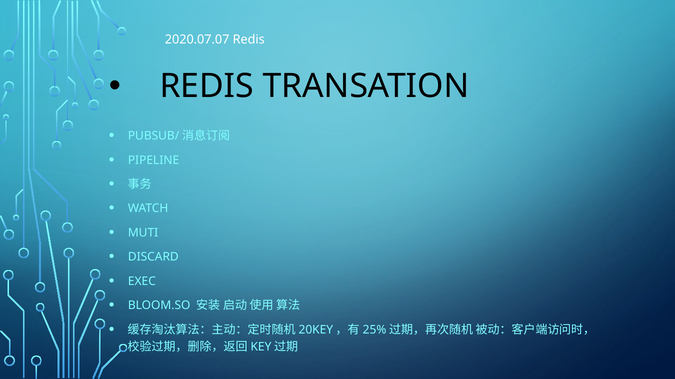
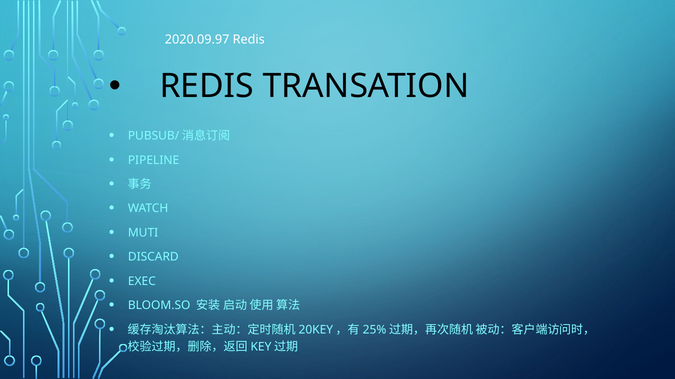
2020.07.07: 2020.07.07 -> 2020.09.97 (197, 40)
